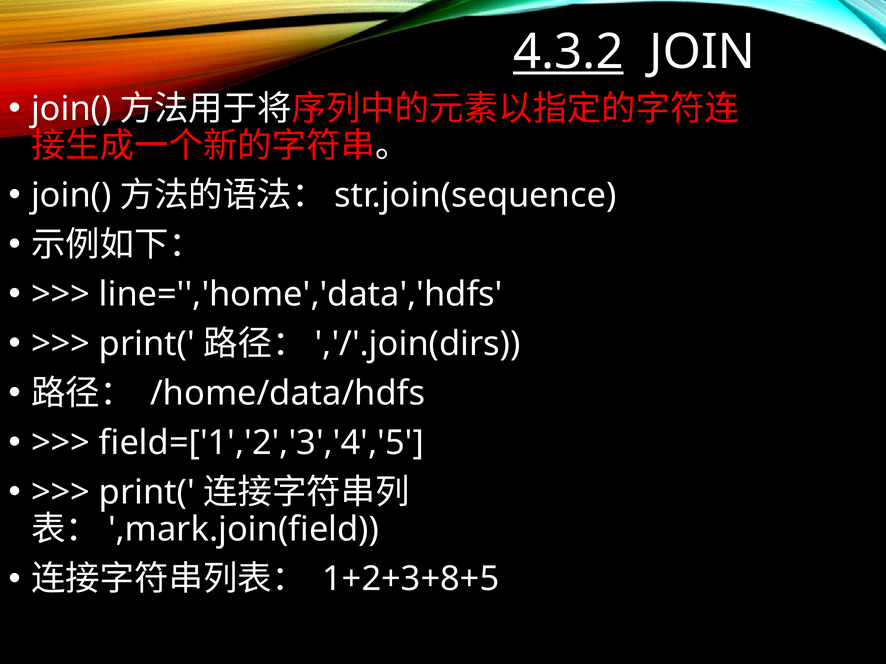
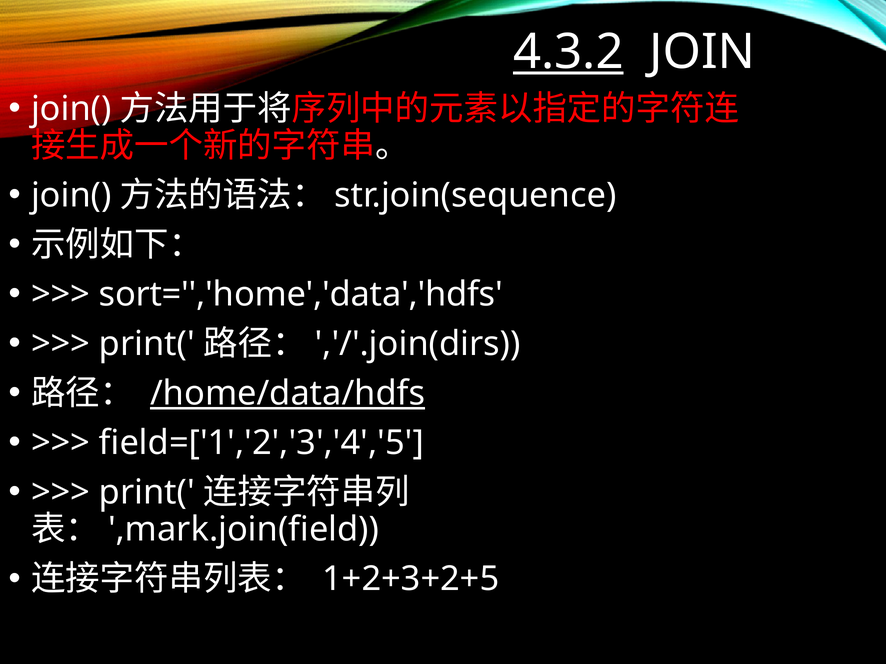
line='','home','data','hdfs: line='','home','data','hdfs -> sort='','home','data','hdfs (301, 295)
/home/data/hdfs underline: none -> present (288, 394)
1+2+3+8+5: 1+2+3+8+5 -> 1+2+3+2+5 (411, 580)
